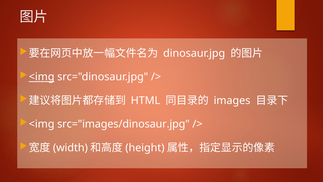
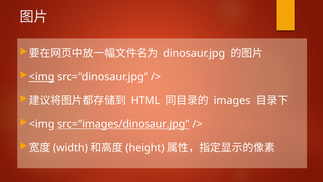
src="images/dinosaur.jpg underline: none -> present (123, 124)
